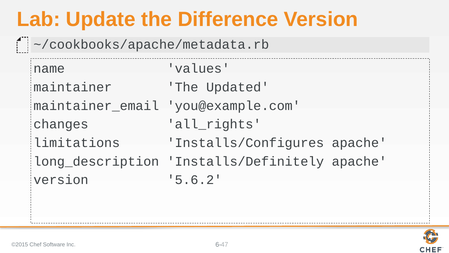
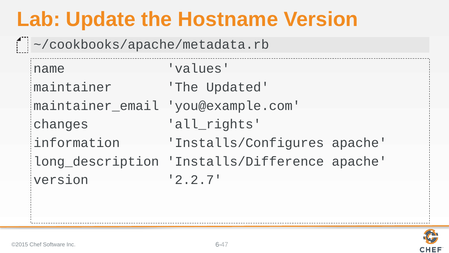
Difference: Difference -> Hostname (228, 19)
limitations: limitations -> information (77, 143)
Installs/Definitely: Installs/Definitely -> Installs/Difference (245, 161)
5.6.2: 5.6.2 -> 2.2.7 (194, 180)
